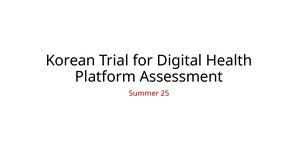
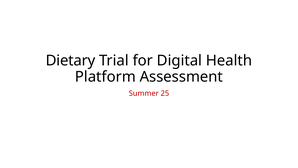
Korean: Korean -> Dietary (71, 60)
